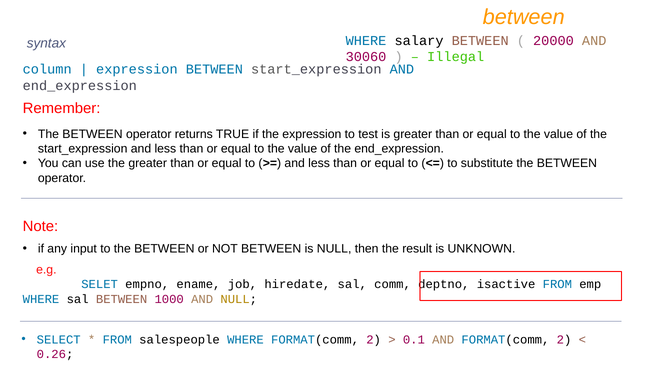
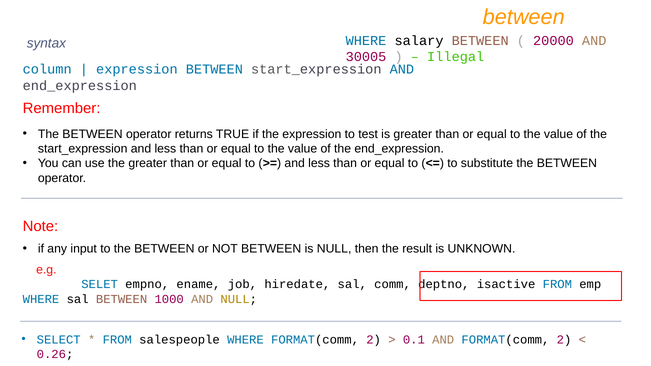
30060: 30060 -> 30005 (366, 57)
